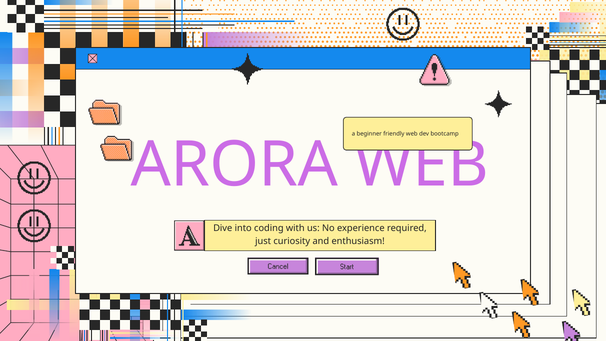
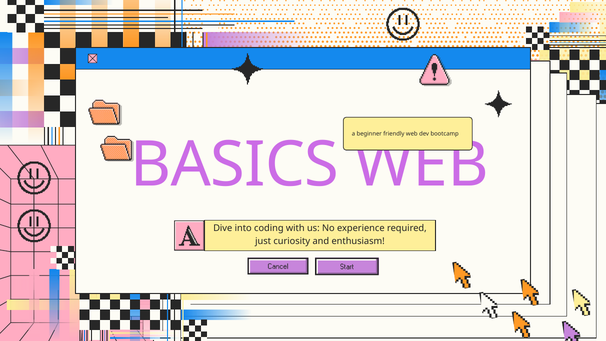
ARORA: ARORA -> BASICS (235, 165)
